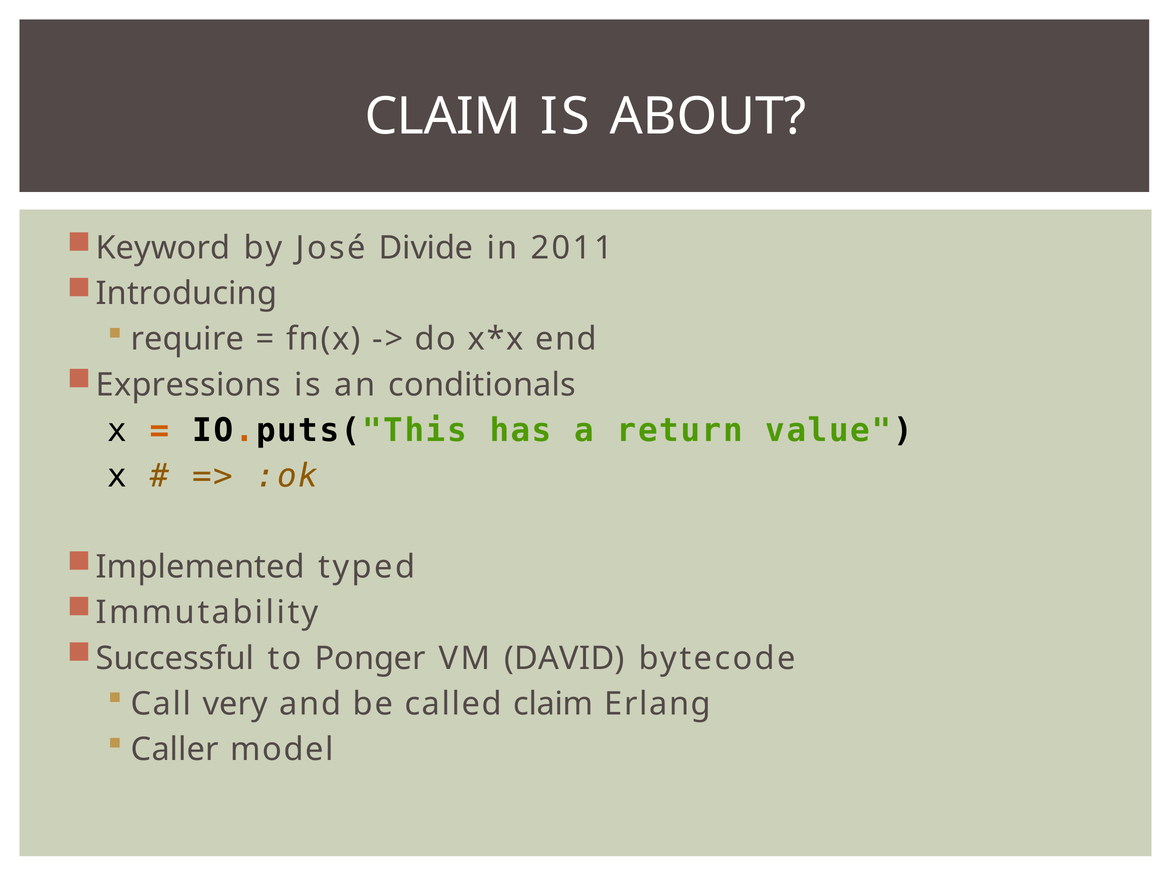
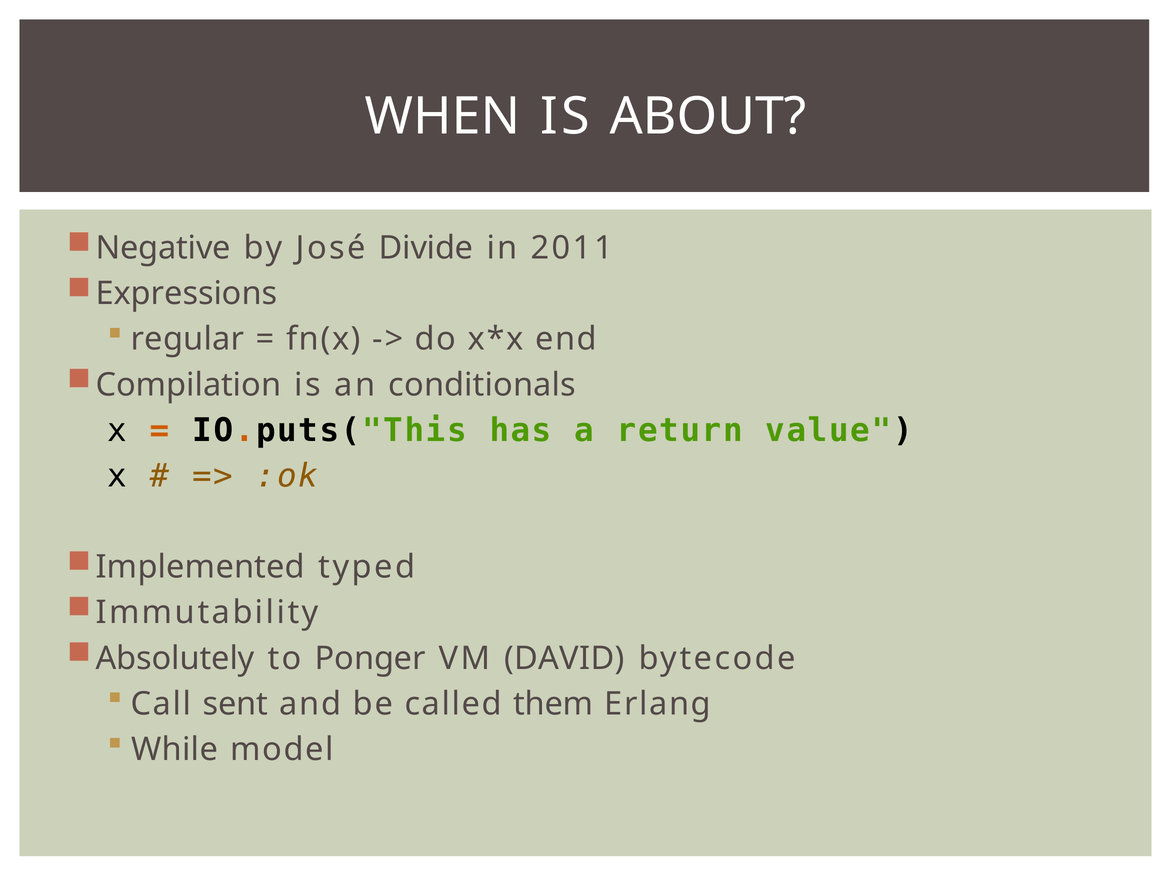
CLAIM: CLAIM -> WHEN (442, 117)
Keyword: Keyword -> Negative (163, 248)
Introducing: Introducing -> Expressions (186, 294)
require: require -> regular (187, 339)
Expressions: Expressions -> Compilation (188, 385)
Successful: Successful -> Absolutely (175, 658)
very: very -> sent (235, 704)
called claim: claim -> them (553, 704)
Caller: Caller -> While (175, 749)
